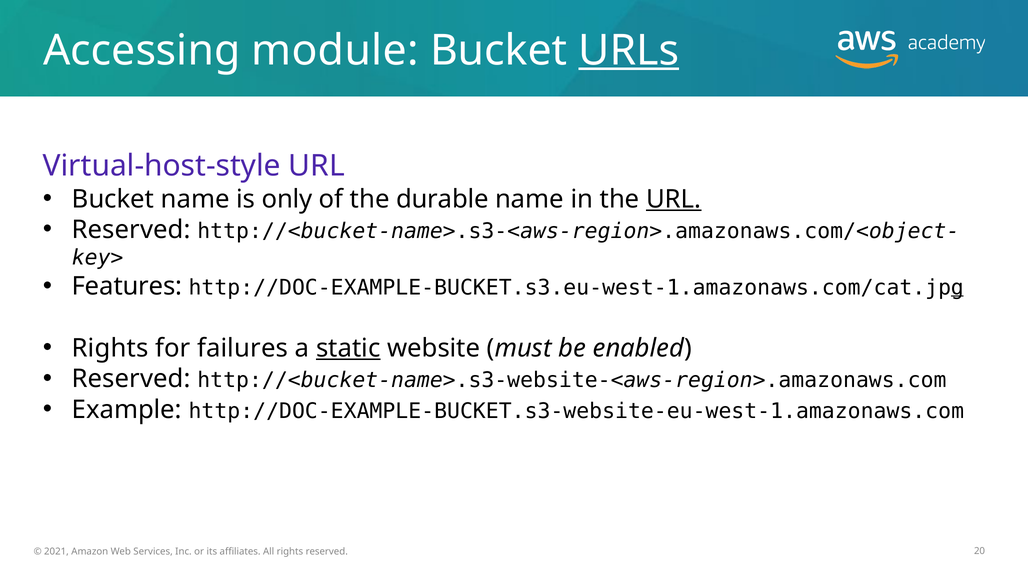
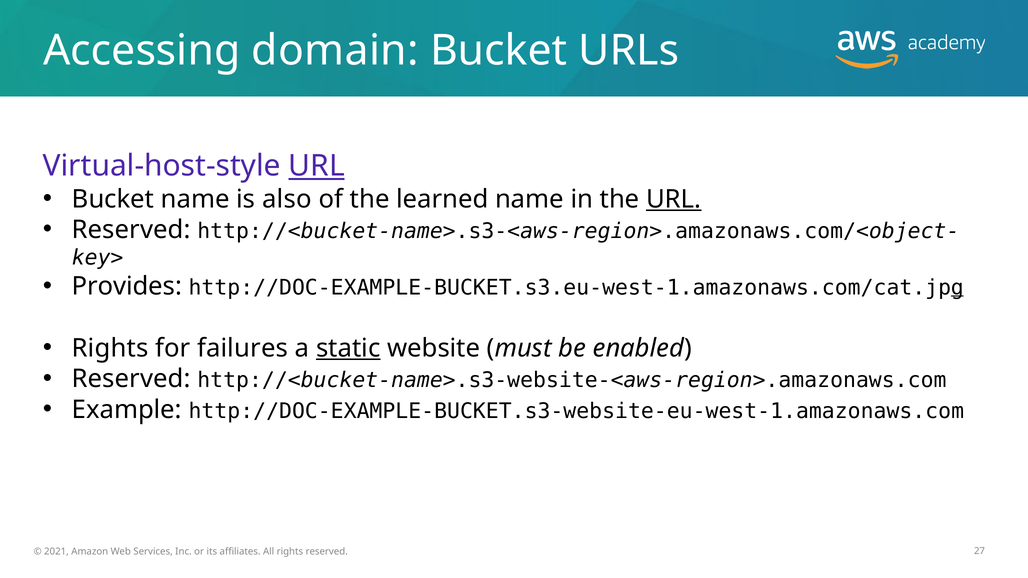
module: module -> domain (335, 50)
URLs underline: present -> none (629, 50)
URL underline: none -> present (317, 166)
only: only -> also (287, 199)
durable: durable -> learned (442, 199)
Features: Features -> Provides (127, 287)
20: 20 -> 27 (980, 551)
